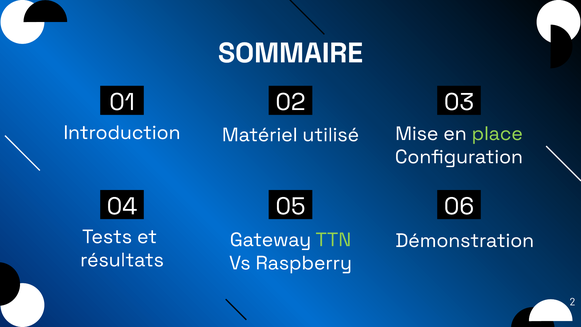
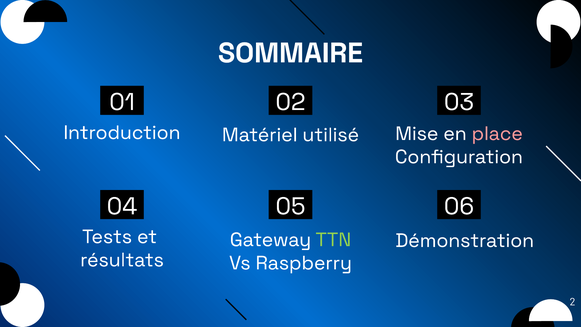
place colour: light green -> pink (497, 134)
